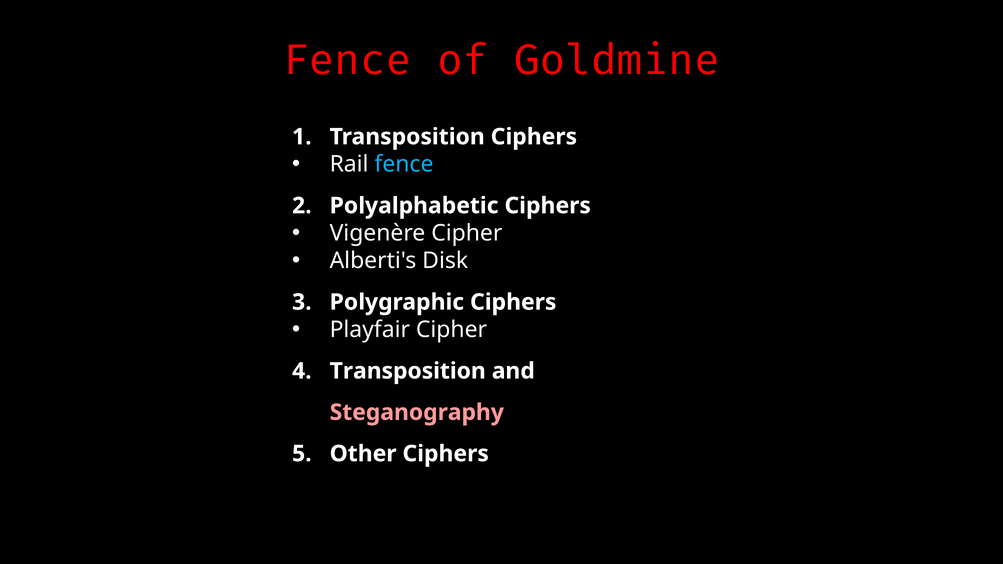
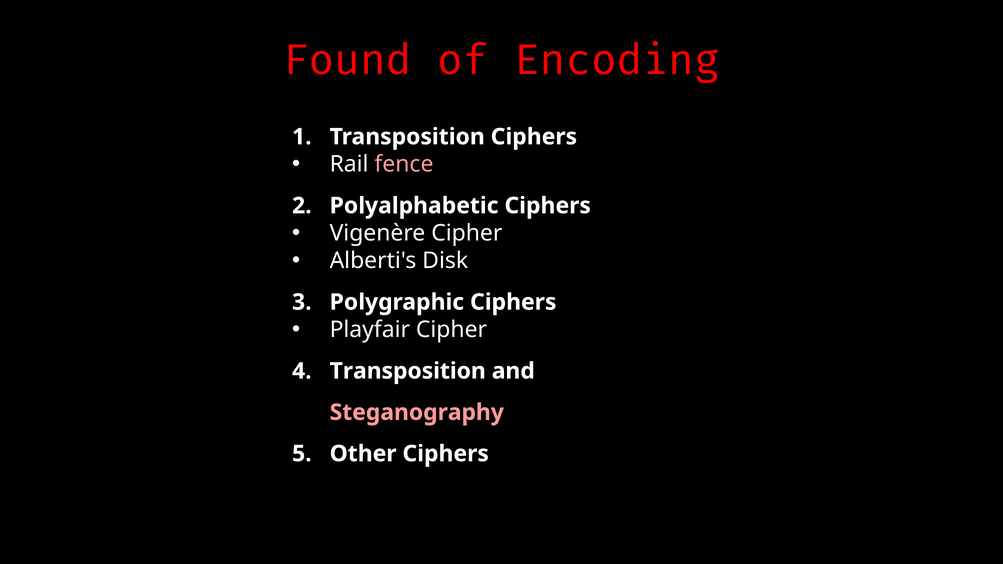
Fence: Fence -> Found (347, 60)
Goldmine: Goldmine -> Encoding (617, 60)
fence colour: light blue -> pink (404, 164)
